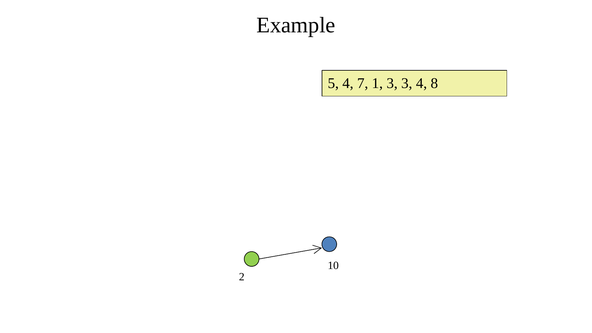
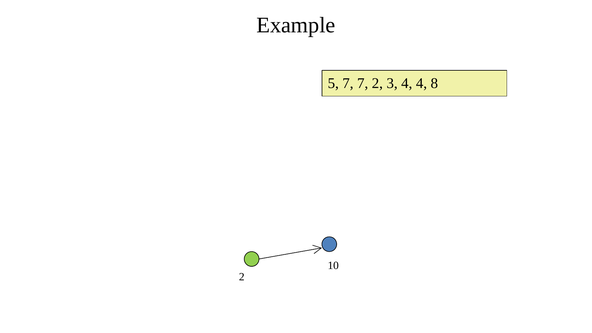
5 4: 4 -> 7 (348, 83)
7 1: 1 -> 2 (377, 83)
3 3: 3 -> 4 (407, 83)
